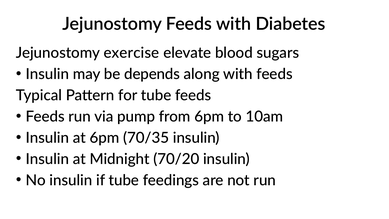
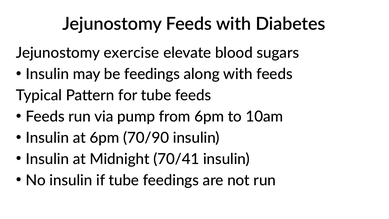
be depends: depends -> feedings (152, 74)
70/35: 70/35 -> 70/90 (146, 138)
70/20: 70/20 -> 70/41 (176, 159)
